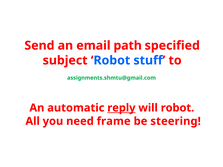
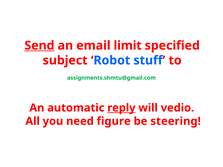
Send underline: none -> present (39, 46)
path: path -> limit (128, 46)
will robot: robot -> vedio (177, 108)
frame: frame -> figure (114, 121)
